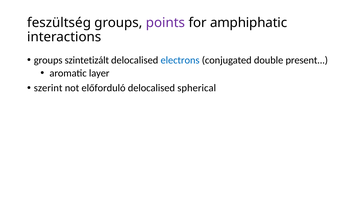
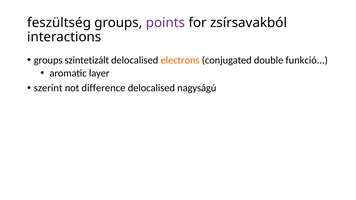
amphiphatic: amphiphatic -> zsírsavakból (249, 23)
electrons colour: blue -> orange (180, 60)
present: present -> funkció (307, 60)
előforduló: előforduló -> difference (103, 88)
spherical: spherical -> nagyságú (197, 88)
